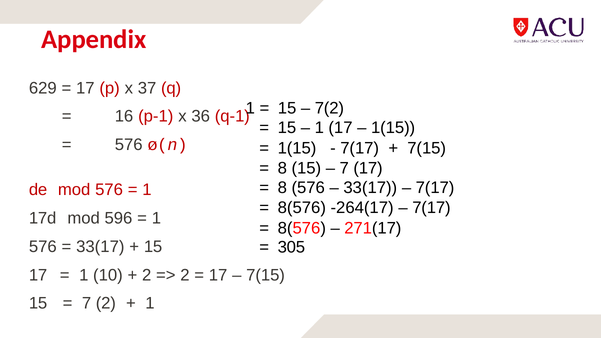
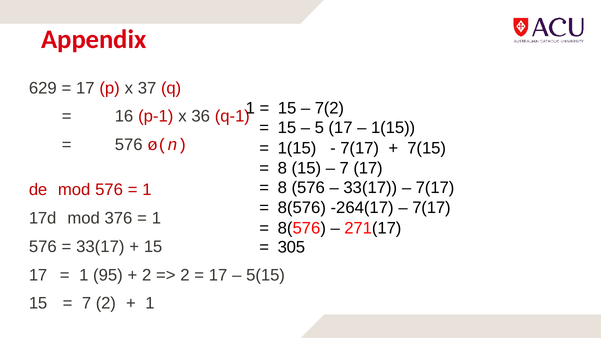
1: 1 -> 5 (319, 128)
596: 596 -> 376 (118, 218)
10: 10 -> 95 (108, 275)
7(15: 7(15 -> 5(15 (266, 275)
